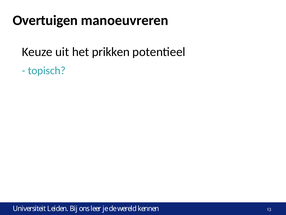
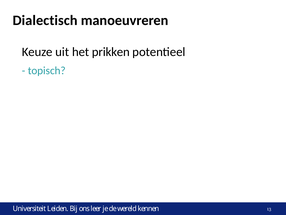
Overtuigen: Overtuigen -> Dialectisch (45, 20)
